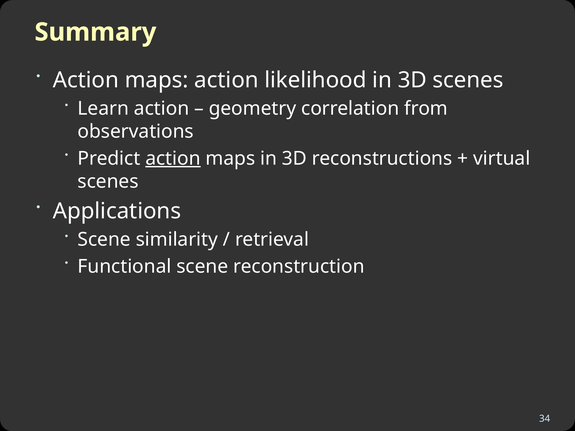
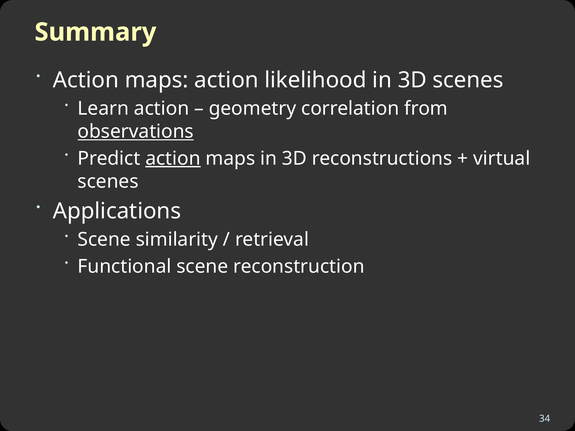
observations underline: none -> present (136, 132)
